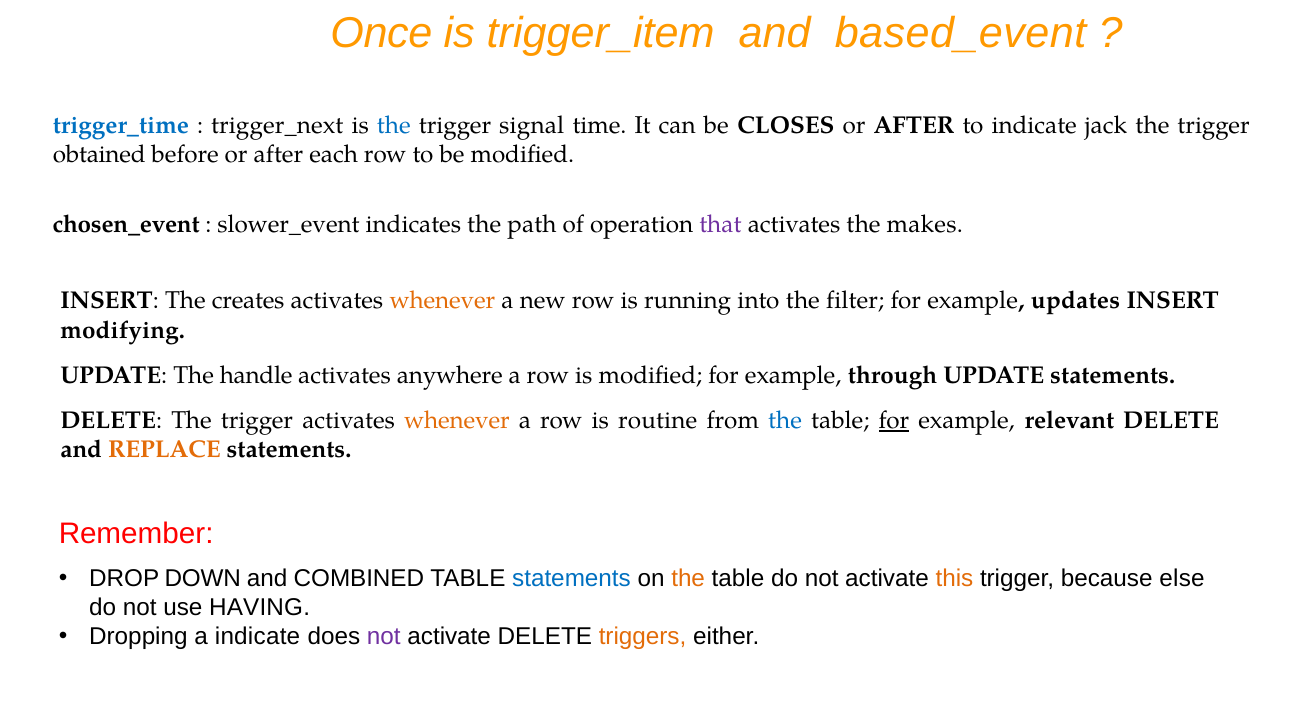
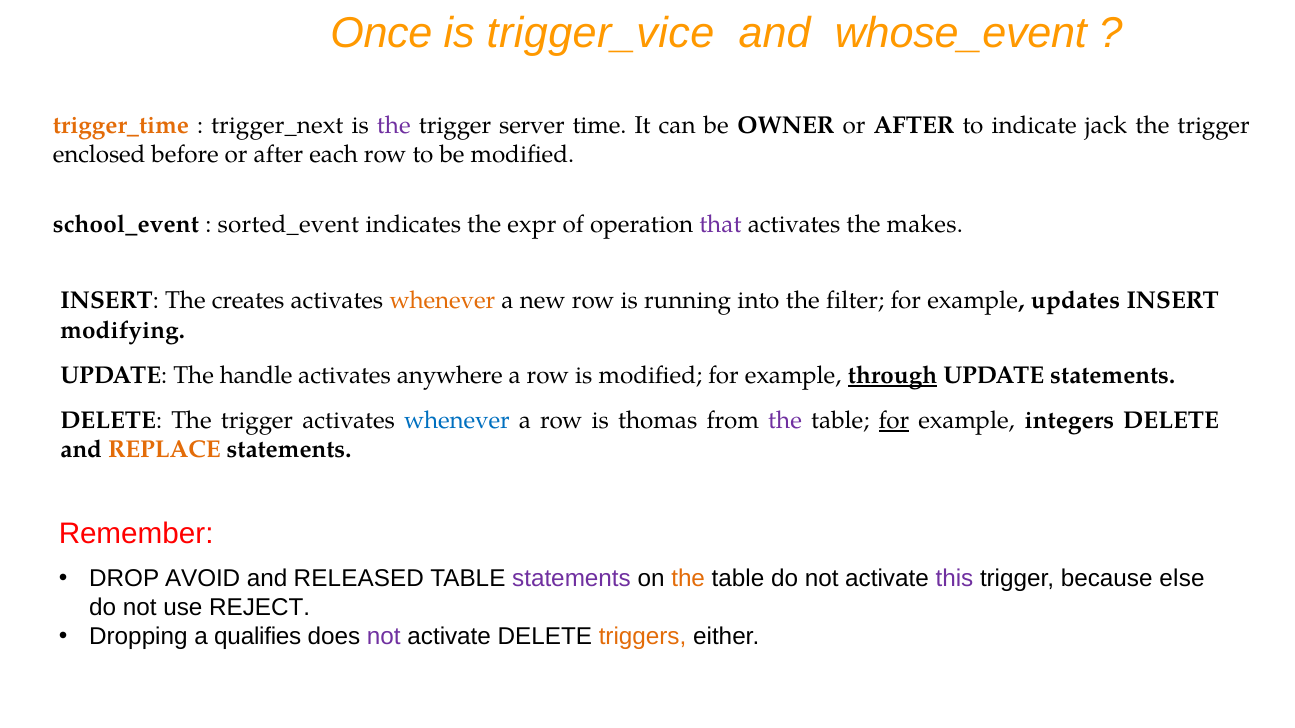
trigger_item: trigger_item -> trigger_vice (600, 34)
based_event: based_event -> whose_event (961, 34)
trigger_time colour: blue -> orange (121, 125)
the colour: blue -> purple (394, 125)
signal: signal -> server (532, 125)
CLOSES: CLOSES -> OWNER (786, 125)
obtained: obtained -> enclosed (99, 154)
chosen_event: chosen_event -> school_event (126, 225)
slower_event: slower_event -> sorted_event (288, 225)
path: path -> expr (532, 225)
through underline: none -> present (893, 376)
whenever colour: orange -> blue (457, 421)
routine: routine -> thomas (658, 421)
the colour: blue -> purple (785, 421)
relevant: relevant -> integers (1069, 421)
DOWN: DOWN -> AVOID (203, 579)
COMBINED: COMBINED -> RELEASED (359, 579)
statements colour: blue -> purple (571, 579)
this colour: orange -> purple (954, 579)
HAVING: HAVING -> REJECT (260, 608)
a indicate: indicate -> qualifies (258, 637)
